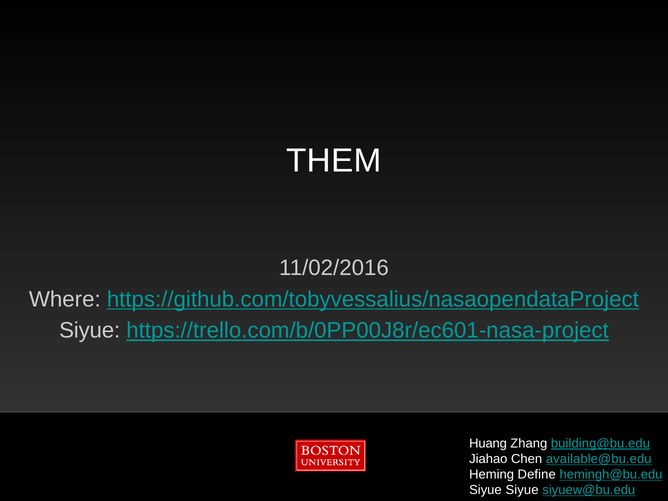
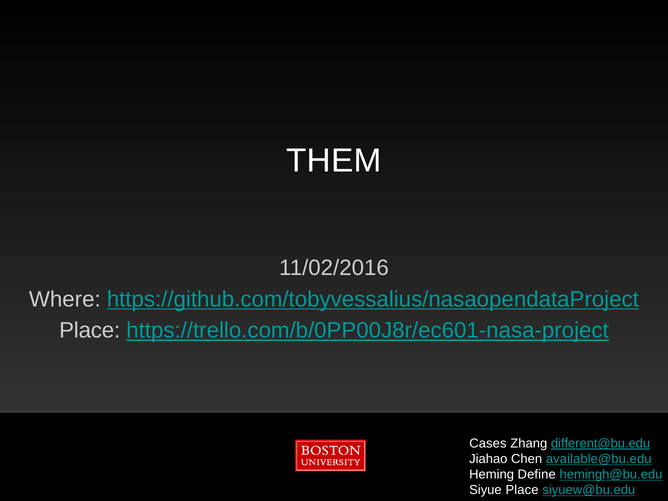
Siyue: Siyue -> Place (90, 330)
Huang: Huang -> Cases (488, 443)
building@bu.edu: building@bu.edu -> different@bu.edu (601, 443)
Siyue Siyue: Siyue -> Place (522, 490)
